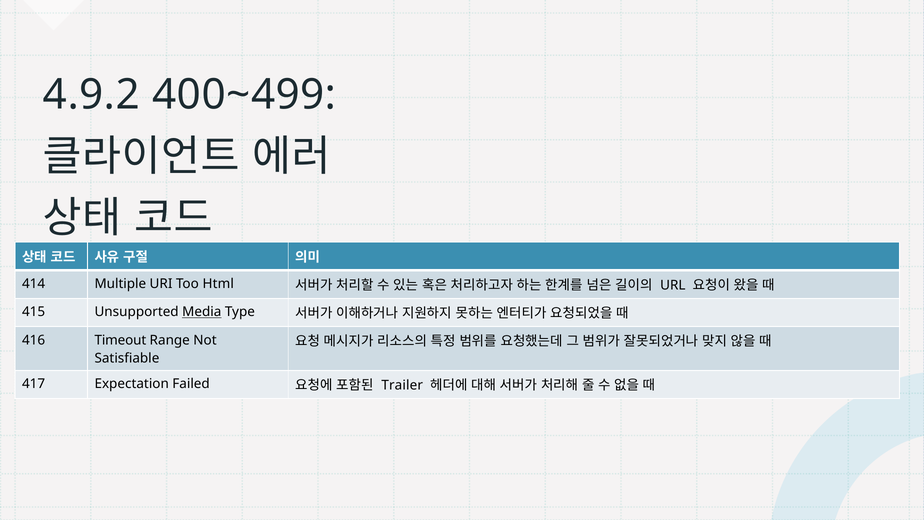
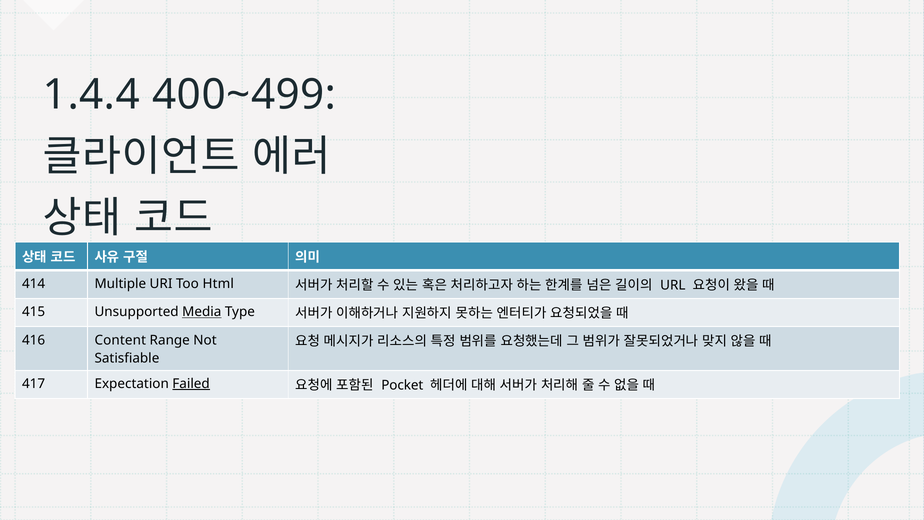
4.9.2: 4.9.2 -> 1.4.4 (91, 95)
Timeout: Timeout -> Content (120, 340)
Failed underline: none -> present (191, 384)
Trailer: Trailer -> Pocket (402, 385)
